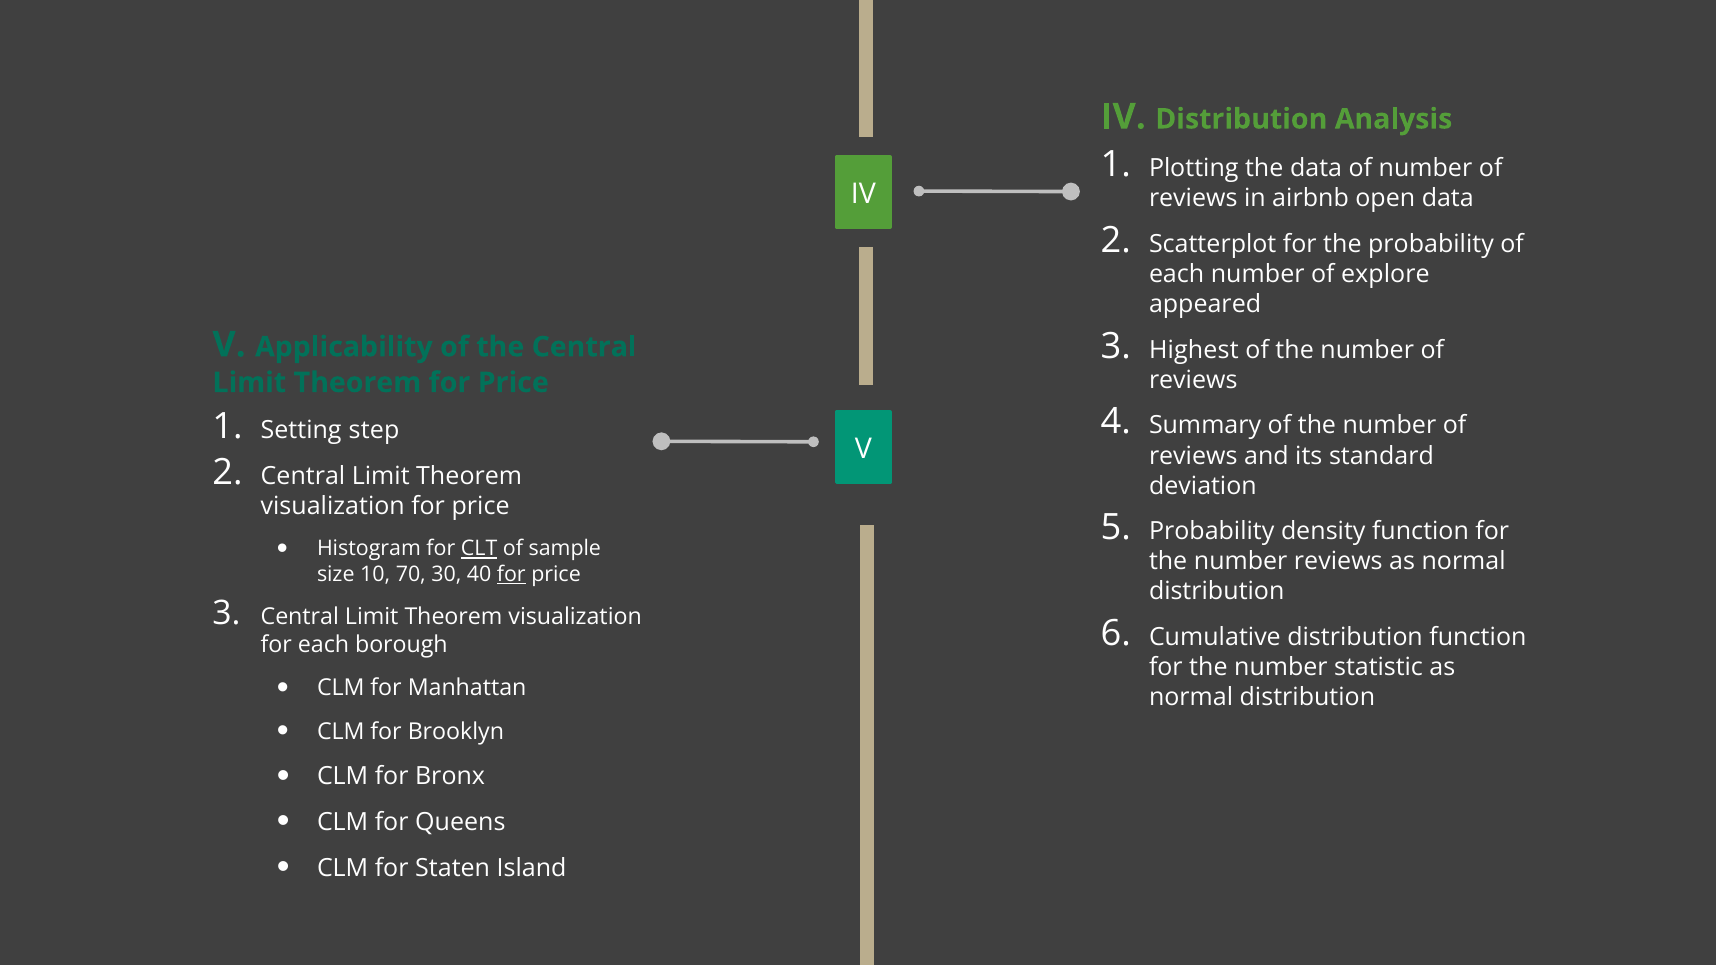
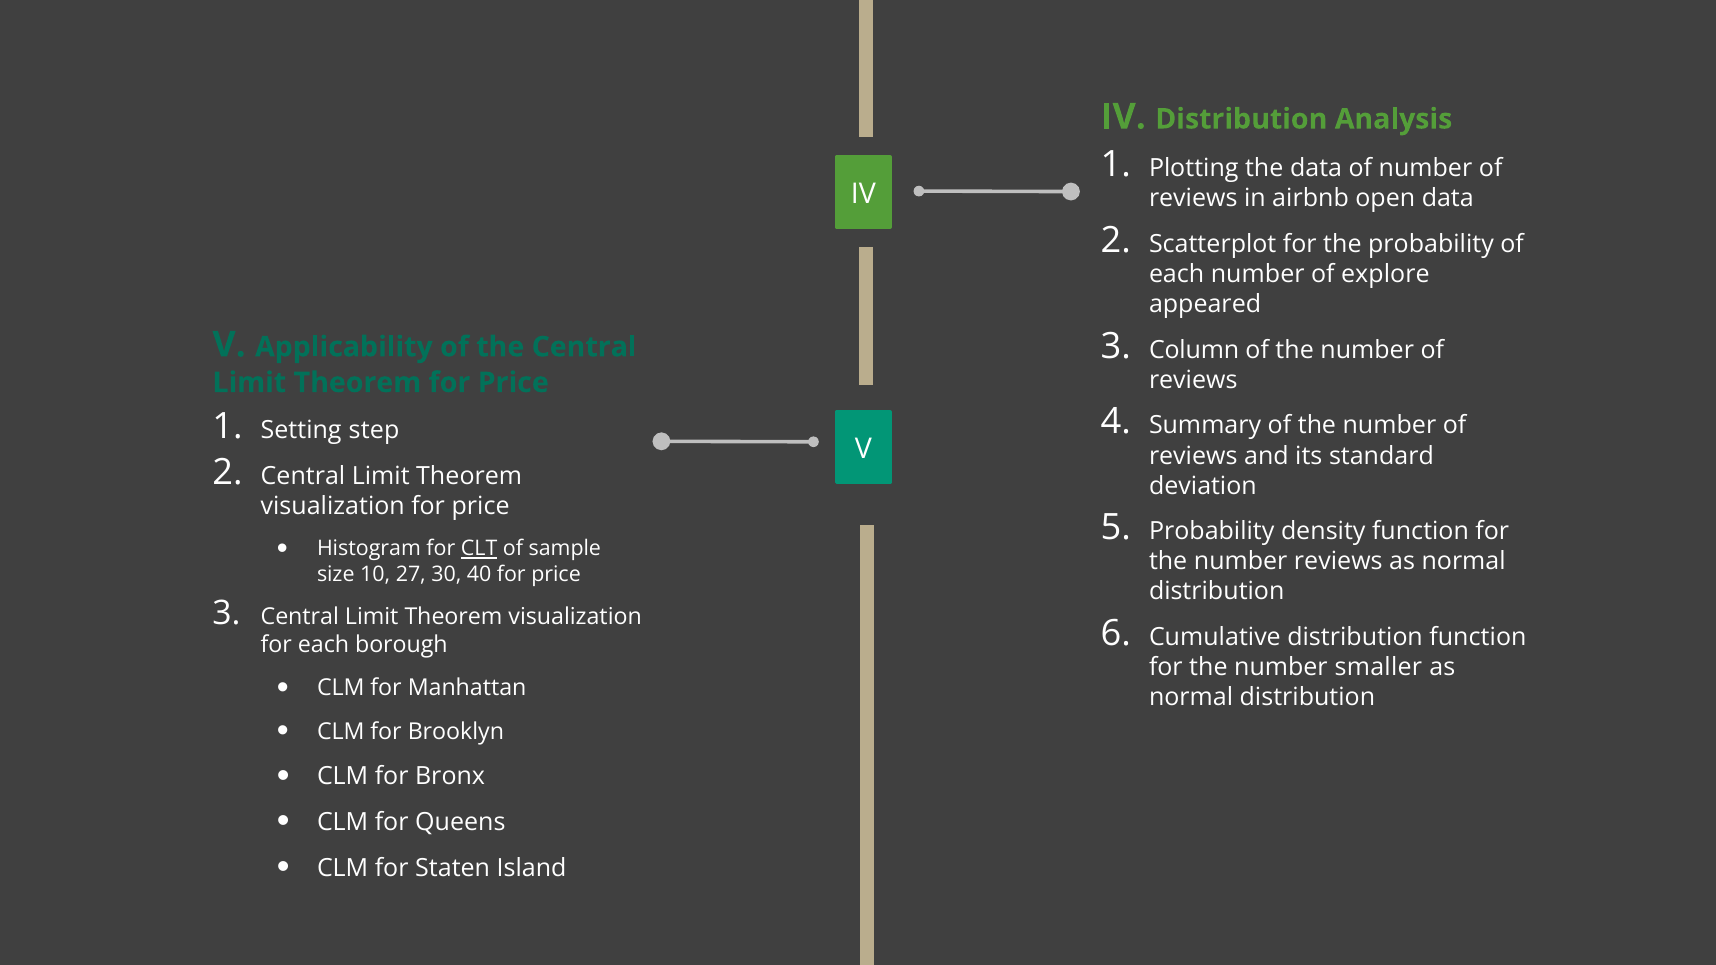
Highest: Highest -> Column (1194, 350)
70: 70 -> 27 (411, 575)
for underline: present -> none (511, 575)
statistic: statistic -> smaller (1378, 668)
